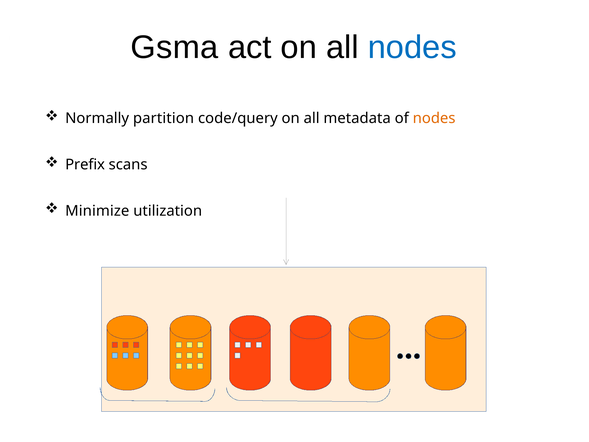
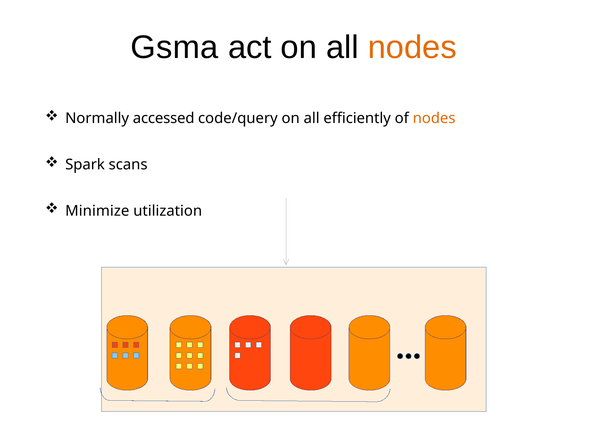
nodes colour: blue -> orange (412, 47)
partition: partition -> accessed (164, 118)
metadata: metadata -> efficiently (357, 118)
Prefix: Prefix -> Spark (85, 164)
